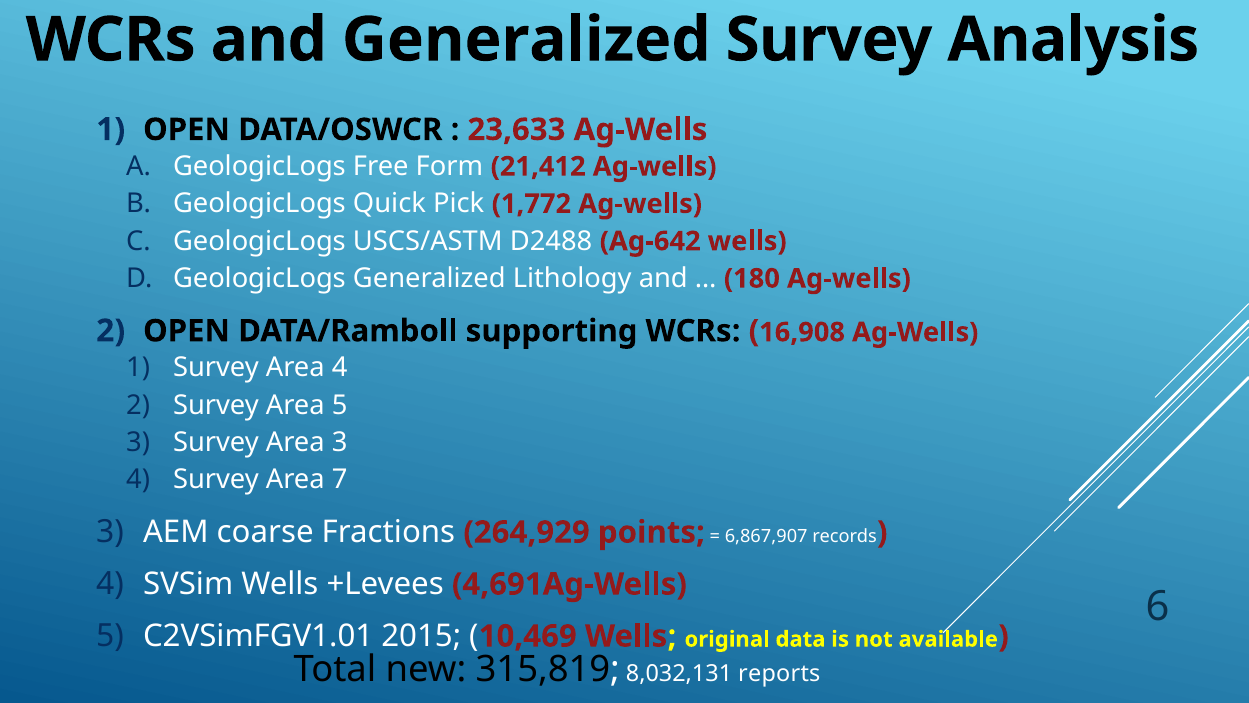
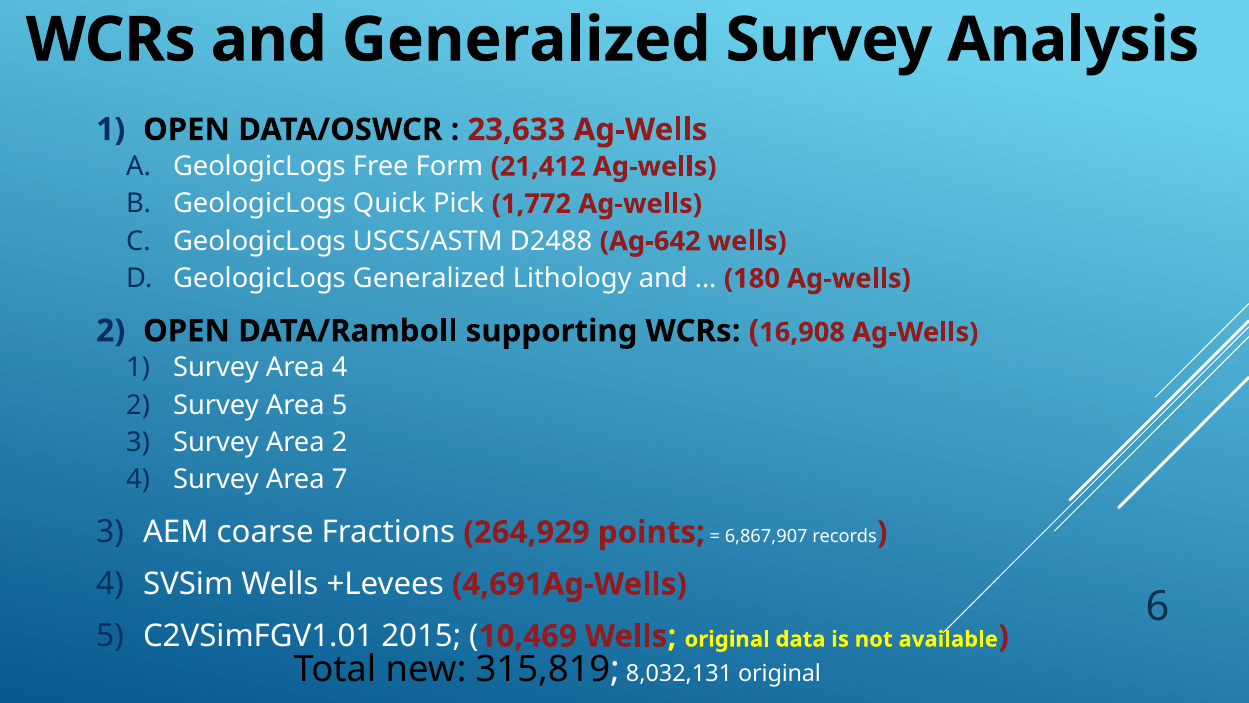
Area 3: 3 -> 2 (340, 442)
8,032,131 reports: reports -> original (780, 673)
